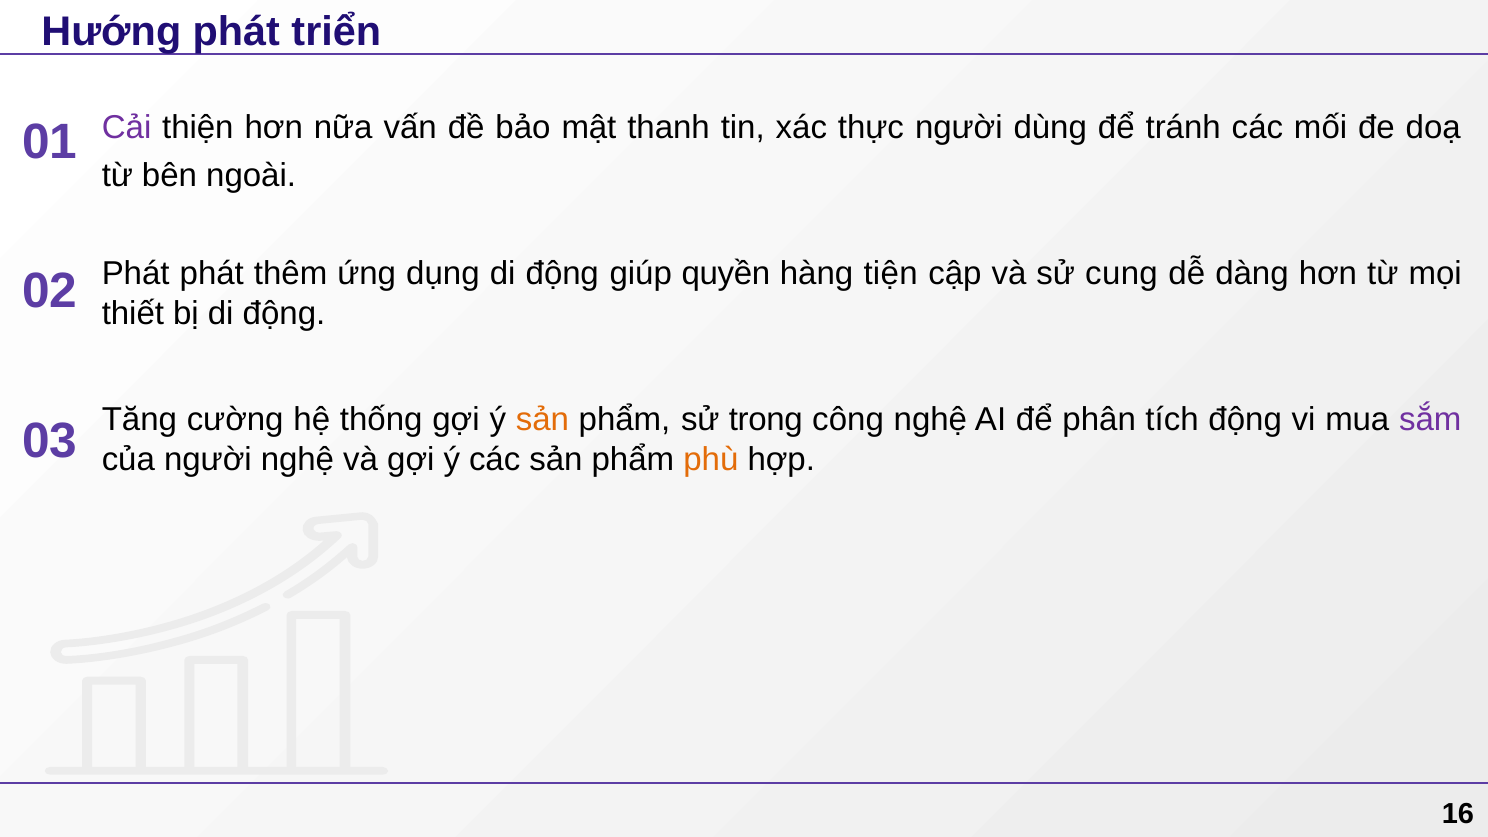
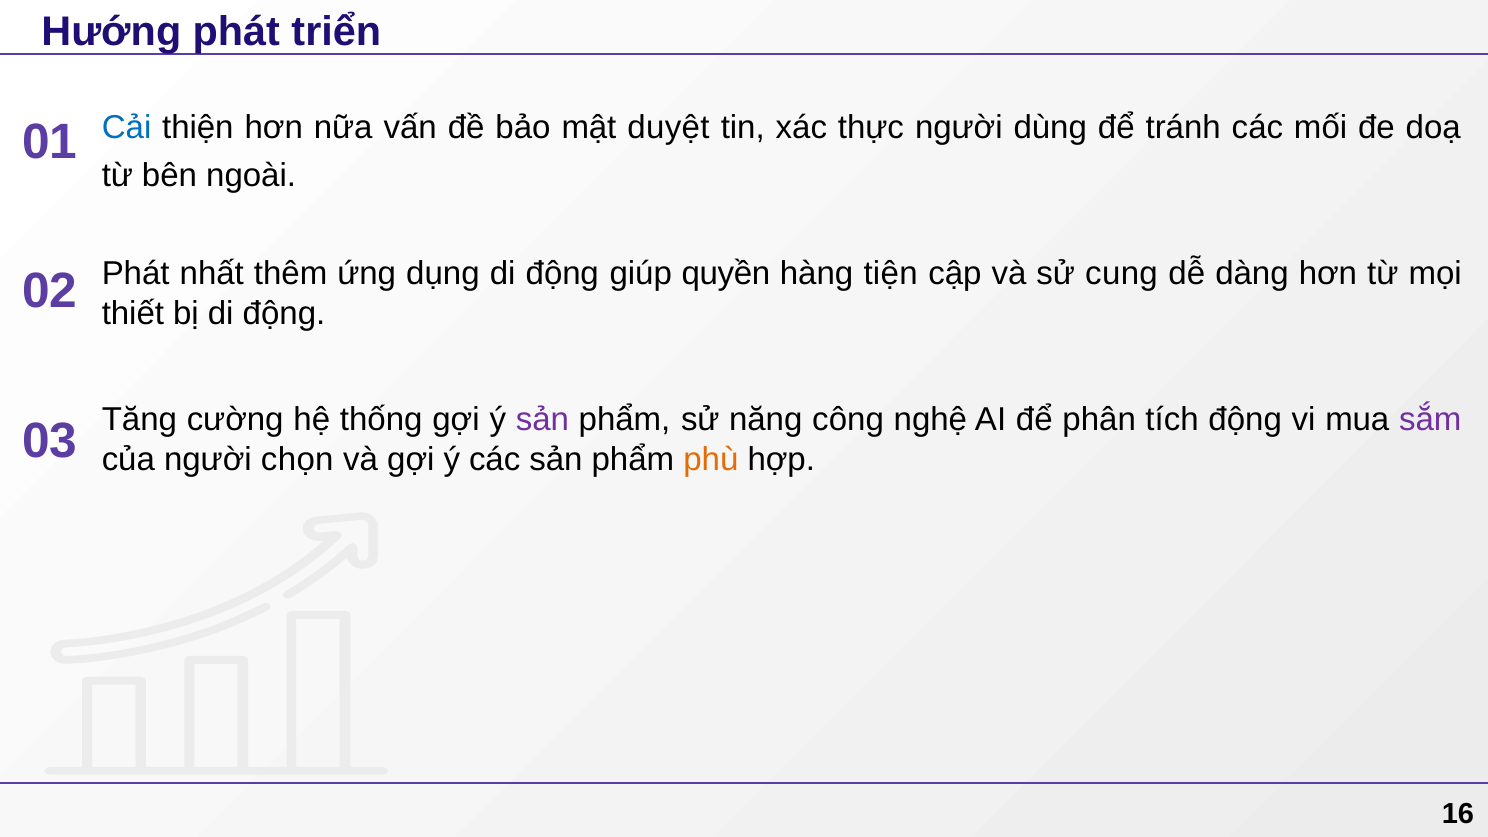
Cải colour: purple -> blue (127, 128)
thanh: thanh -> duyệt (668, 128)
Phát phát: phát -> nhất (212, 273)
sản colour: orange -> purple (542, 420)
trong: trong -> năng (766, 420)
người nghệ: nghệ -> chọn (297, 460)
